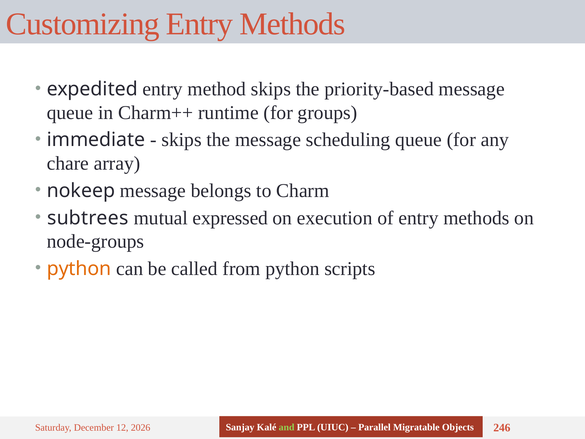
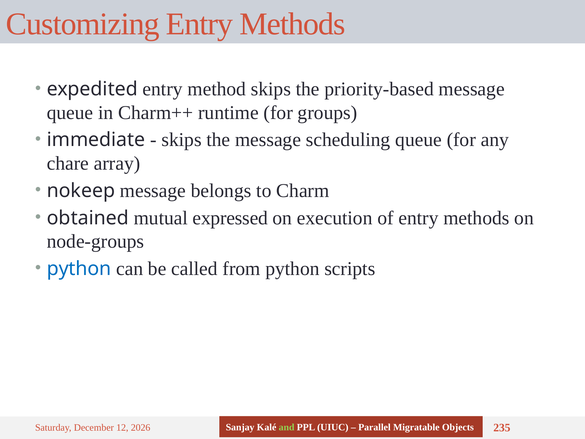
subtrees: subtrees -> obtained (88, 218)
python colour: orange -> blue (79, 268)
246: 246 -> 235 (502, 428)
